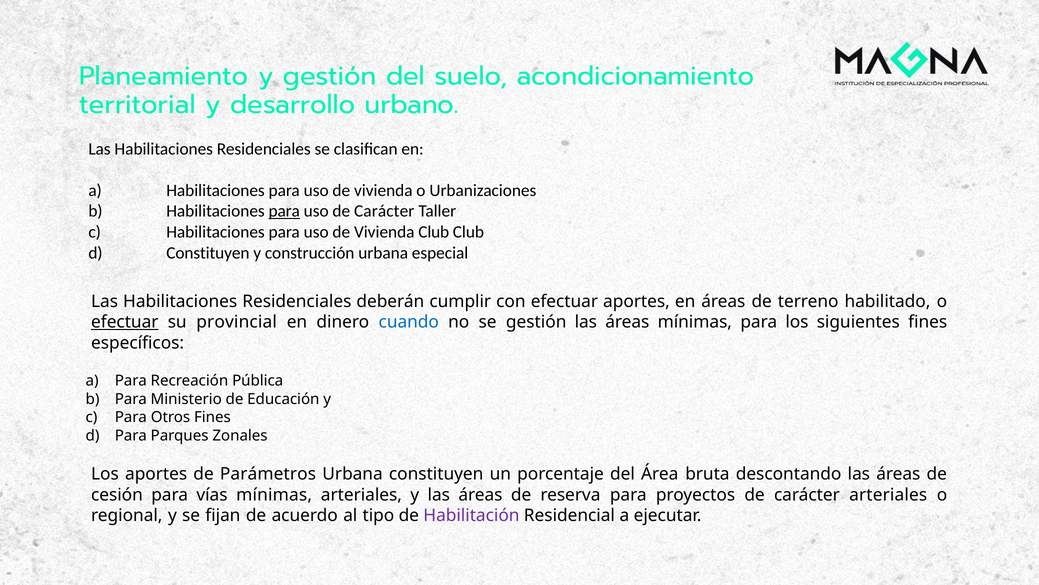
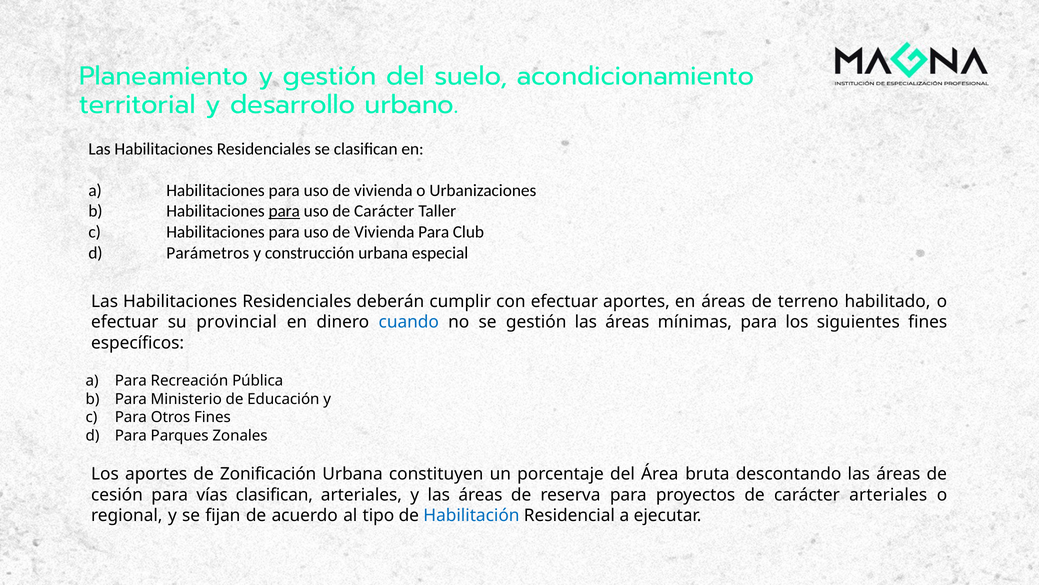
Vivienda Club: Club -> Para (434, 232)
d Constituyen: Constituyen -> Parámetros (208, 253)
efectuar underline: present -> none (125, 322)
Parámetros: Parámetros -> Zonificación (268, 474)
vías mínimas: mínimas -> clasifican (274, 494)
Habilitación colour: purple -> blue (471, 515)
